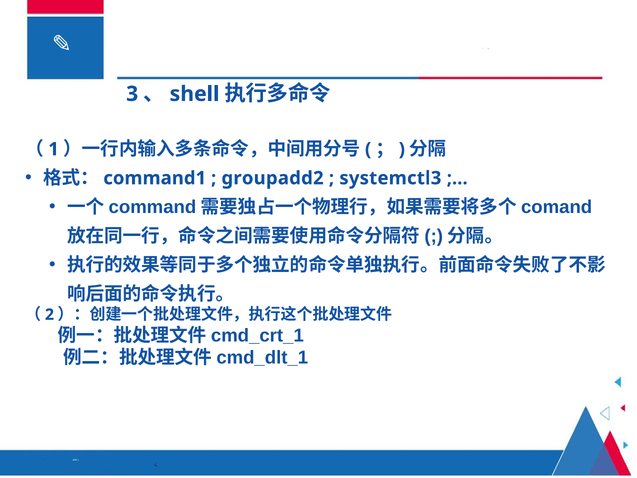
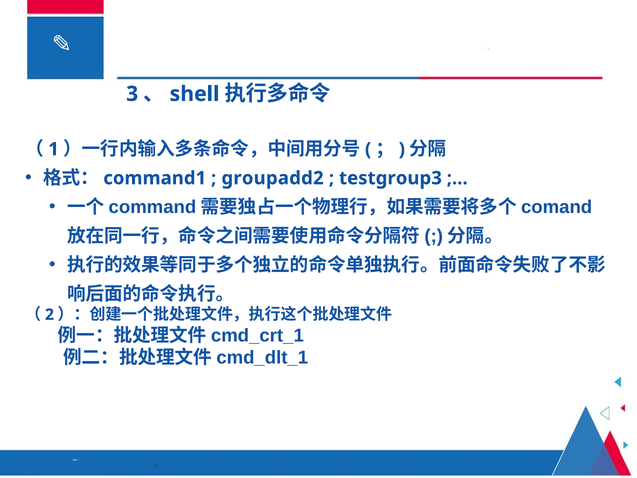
systemctl3: systemctl3 -> testgroup3 (390, 178)
